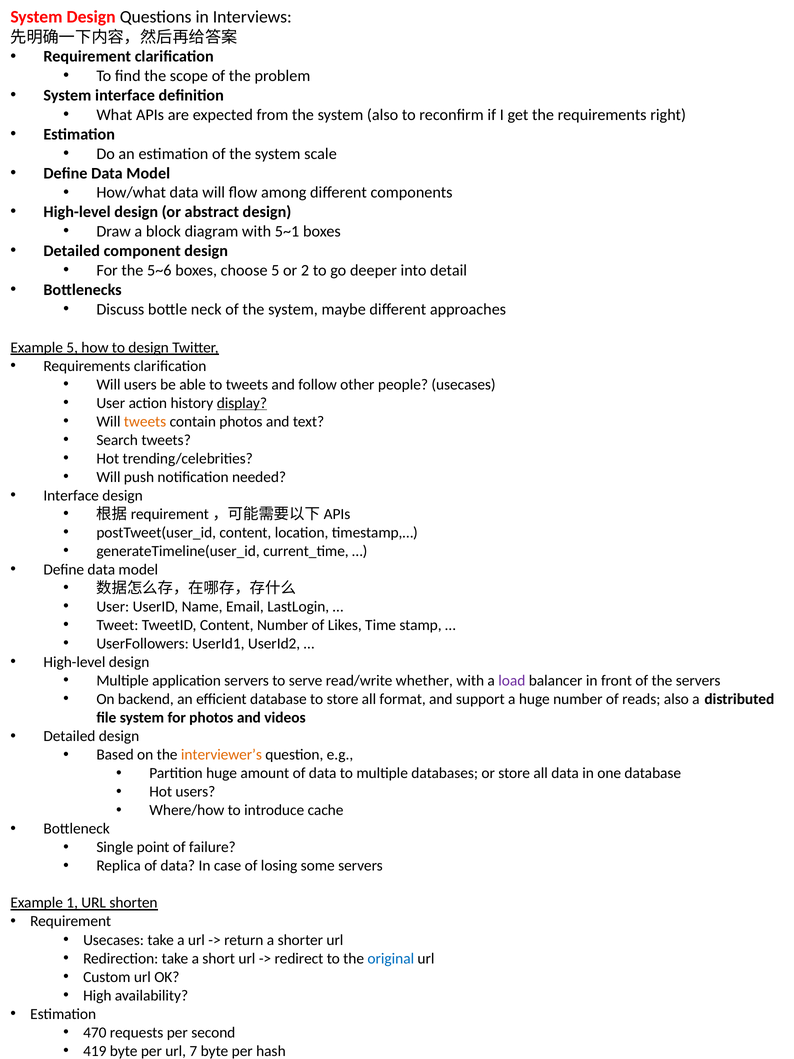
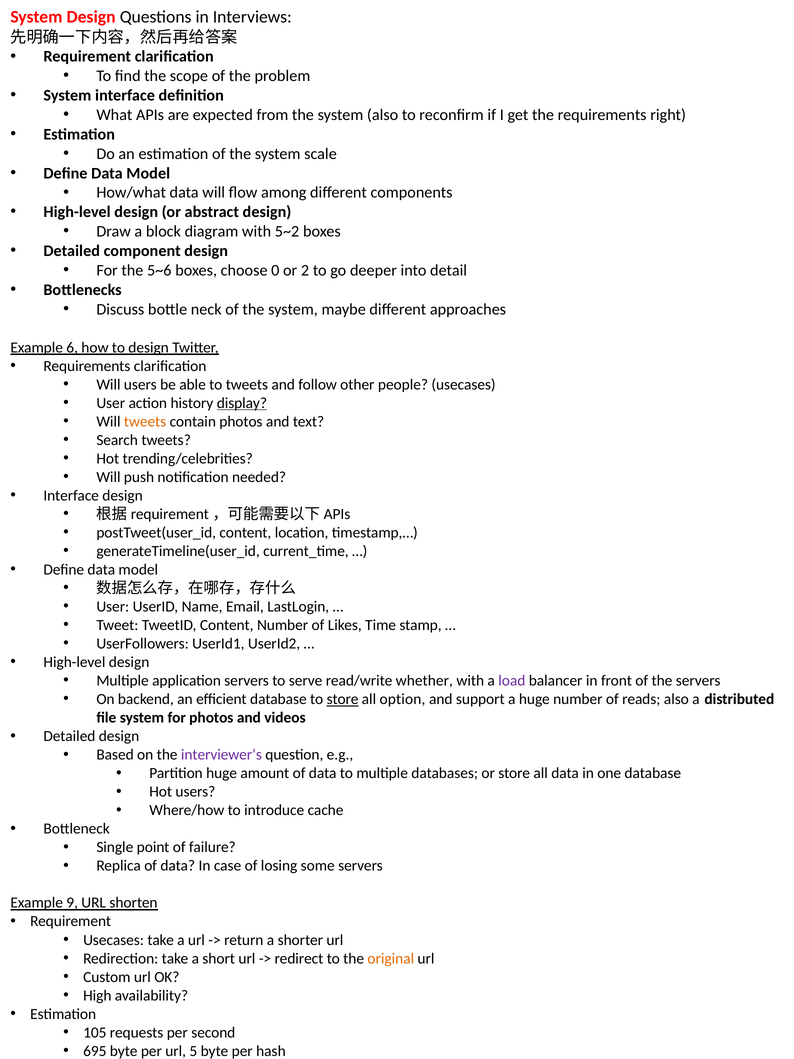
5~1: 5~1 -> 5~2 (287, 231)
choose 5: 5 -> 0 (275, 270)
Example 5: 5 -> 6 (72, 347)
store underline: none -> present (343, 699)
format: format -> option (402, 699)
interviewer’s colour: orange -> purple (221, 755)
1: 1 -> 9 (72, 903)
original colour: blue -> orange (391, 958)
470: 470 -> 105 (95, 1032)
419: 419 -> 695 (95, 1051)
7: 7 -> 5 (193, 1051)
